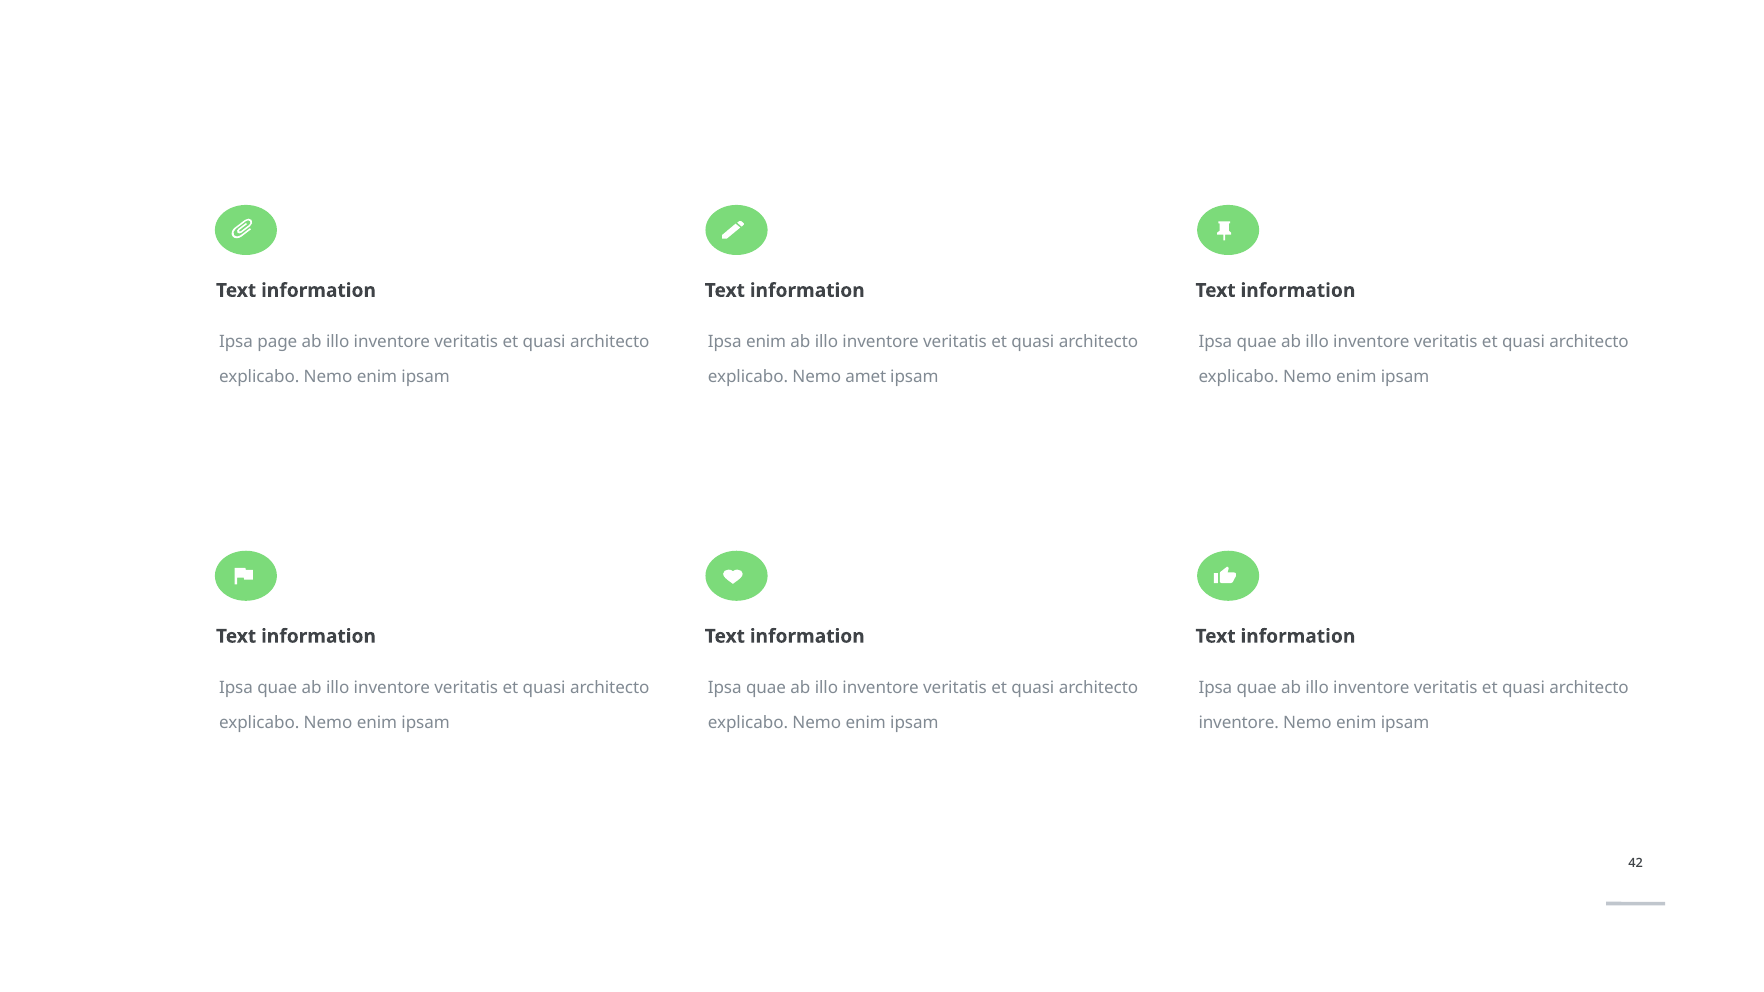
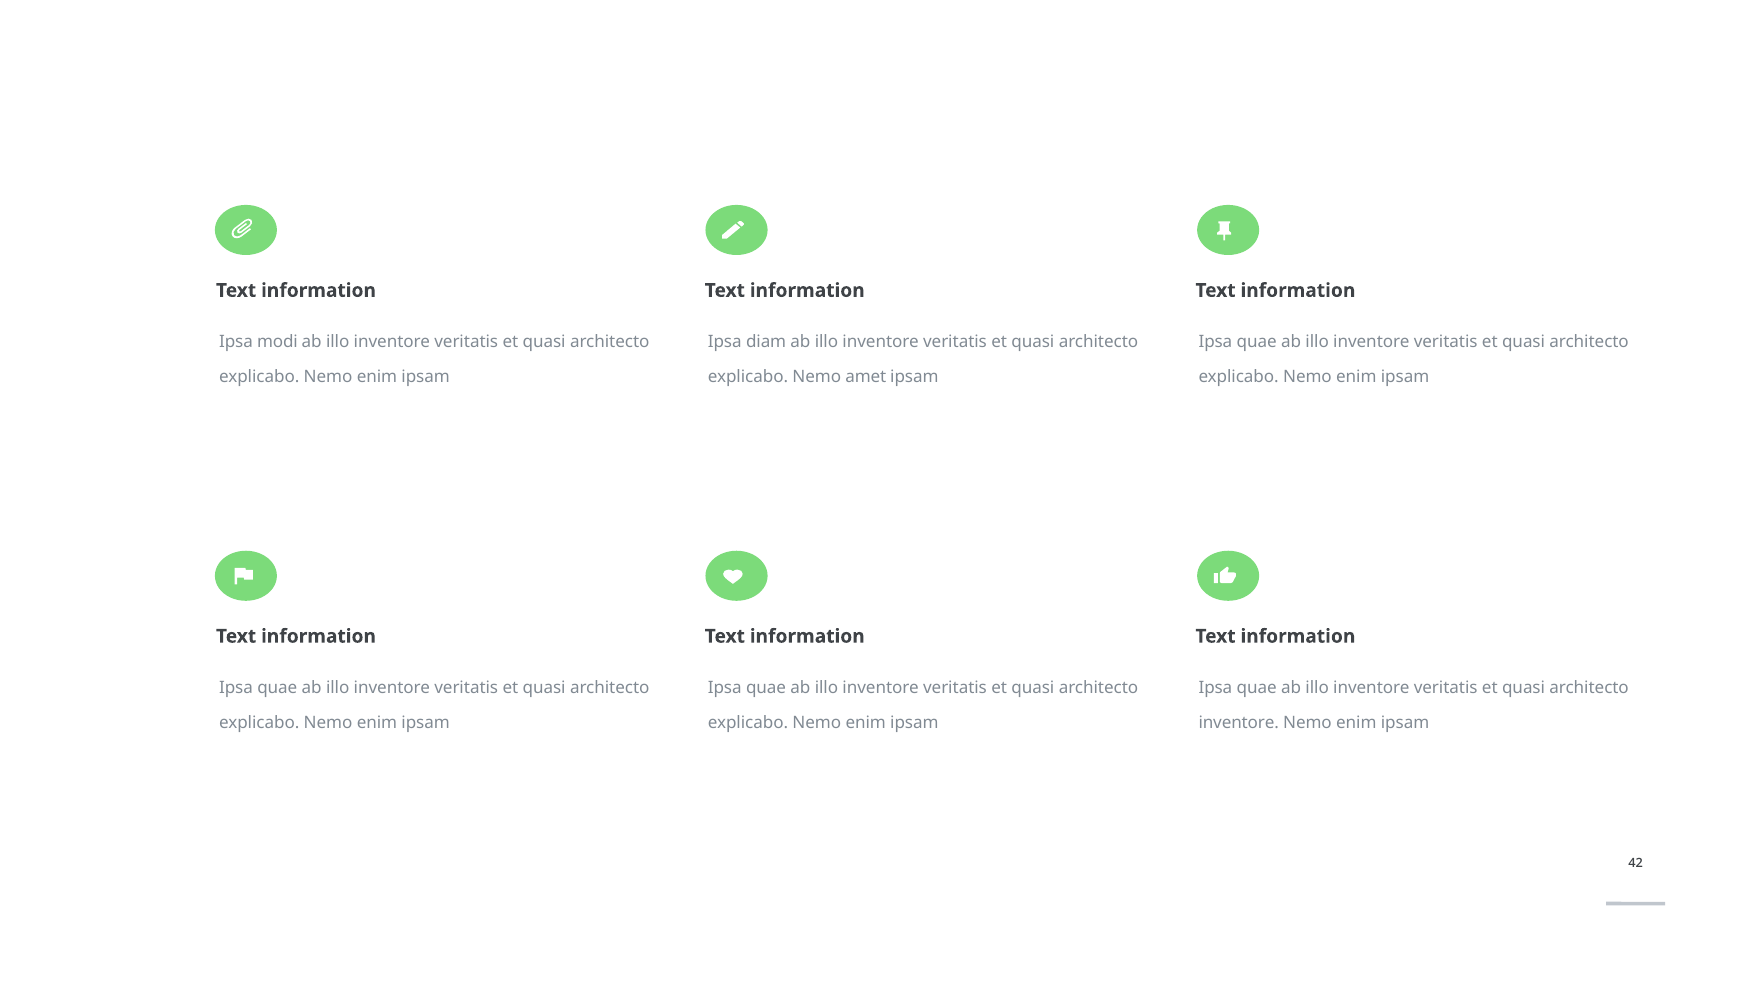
page: page -> modi (277, 342)
Ipsa enim: enim -> diam (766, 342)
